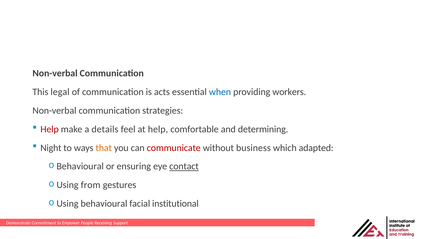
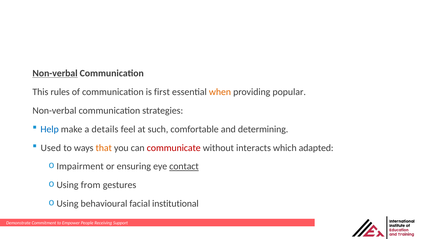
Non-verbal underline: none -> present (55, 74)
legal: legal -> rules (60, 92)
acts: acts -> first (162, 92)
when colour: blue -> orange (220, 92)
workers: workers -> popular (289, 92)
Help colour: red -> blue (50, 130)
at help: help -> such (158, 130)
Night: Night -> Used (51, 148)
business: business -> interacts (254, 148)
Behavioural: Behavioural -> Impairment (80, 167)
